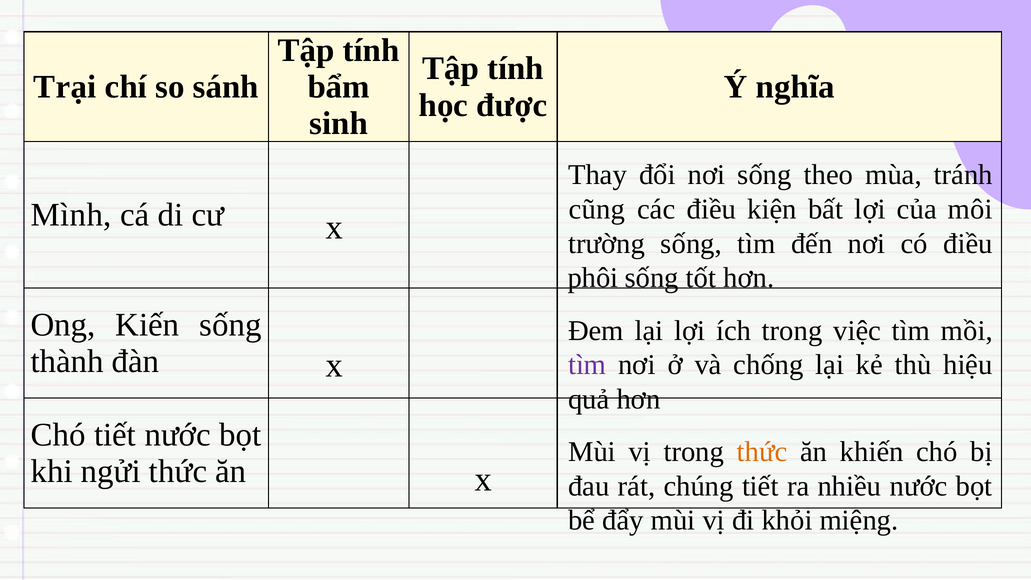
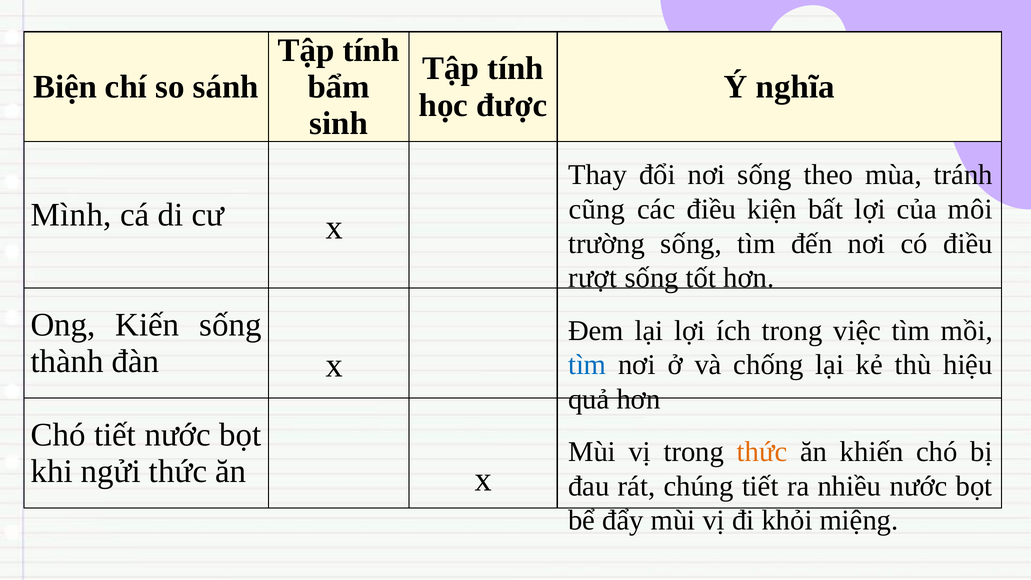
Trại: Trại -> Biện (65, 87)
phôi: phôi -> rượt (593, 278)
tìm colour: purple -> blue (587, 365)
